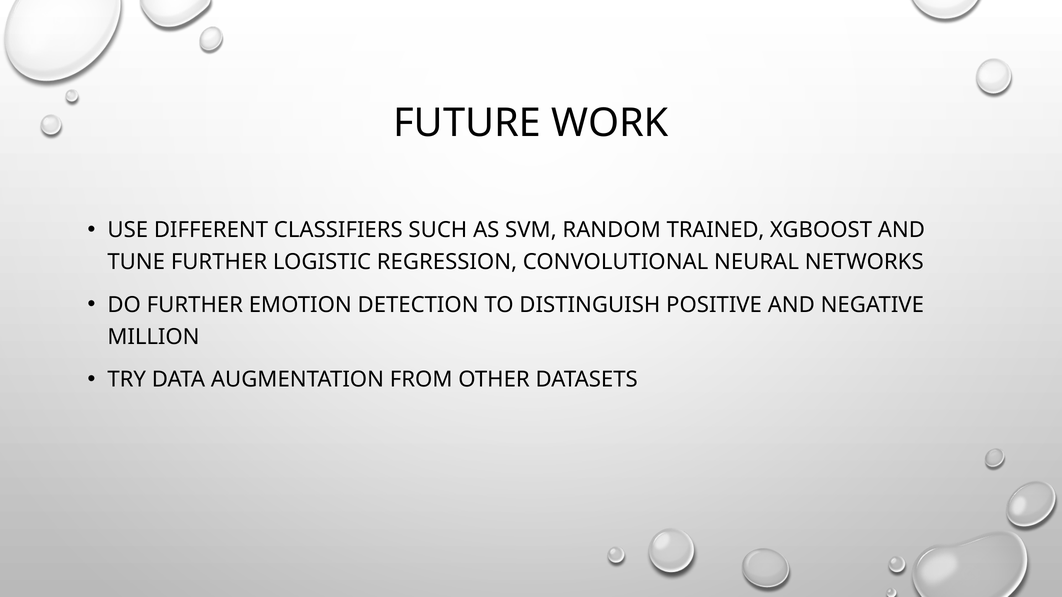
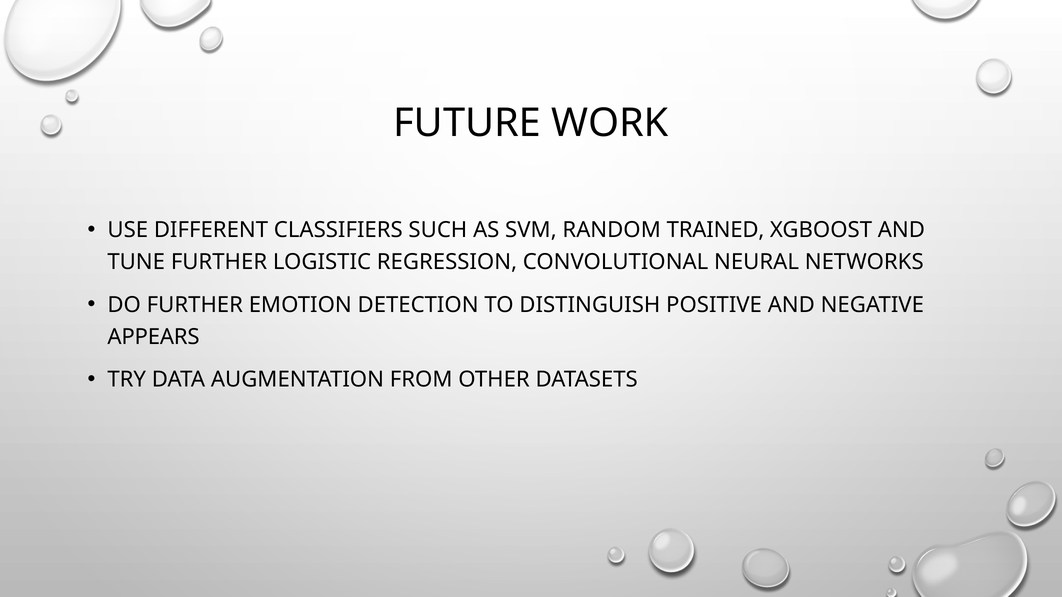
MILLION: MILLION -> APPEARS (154, 337)
